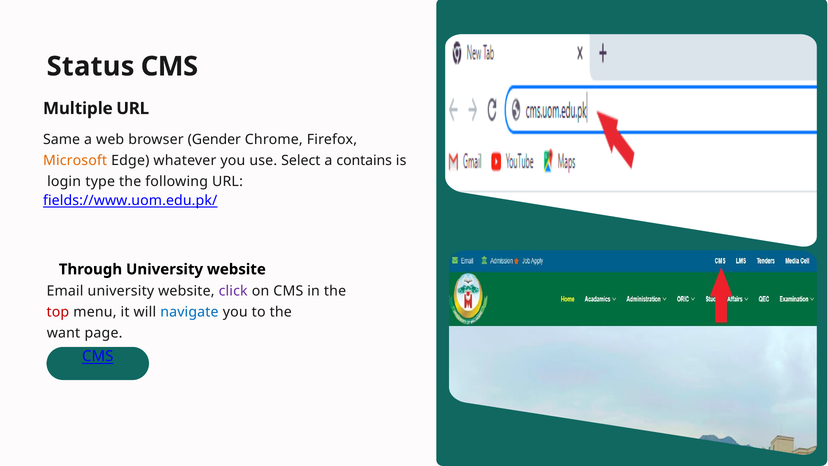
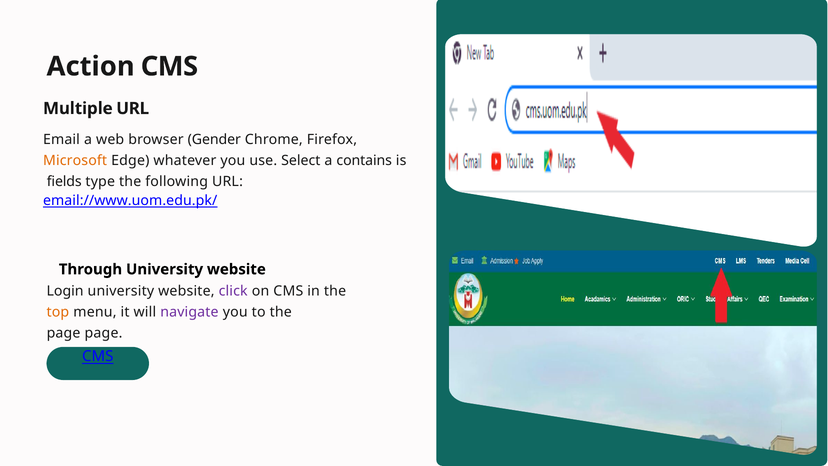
Status: Status -> Action (91, 66)
Same: Same -> Email (61, 140)
login: login -> fields (64, 182)
fields://www.uom.edu.pk/: fields://www.uom.edu.pk/ -> email://www.uom.edu.pk/ (130, 200)
Email: Email -> Login (65, 291)
top colour: red -> orange (58, 312)
navigate colour: blue -> purple (189, 312)
want: want -> page (63, 333)
